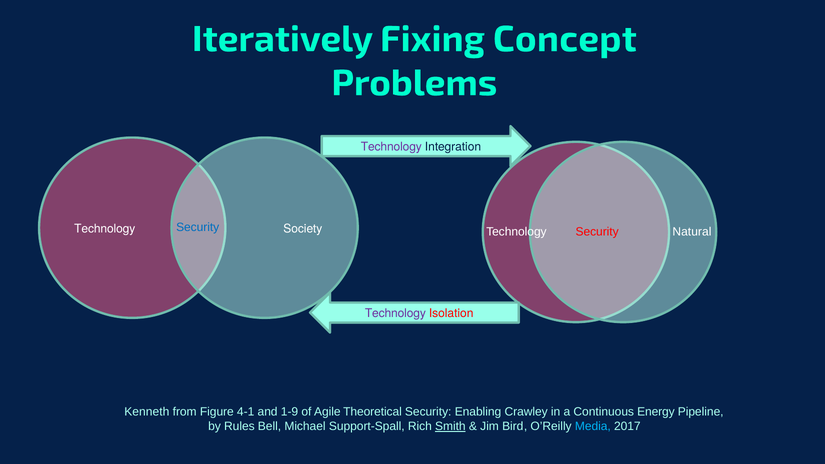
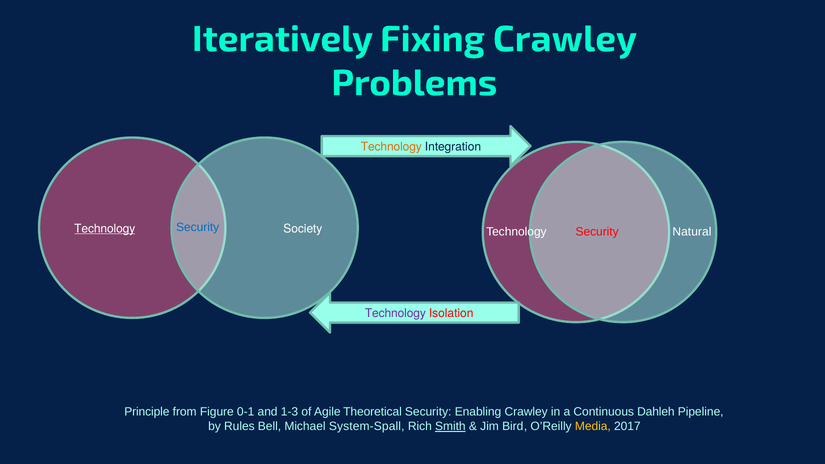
Fixing Concept: Concept -> Crawley (565, 39)
Technology colour: purple -> orange (391, 147)
Technology underline: none -> present (105, 229)
Kenneth: Kenneth -> Principle (147, 412)
4-1: 4-1 -> 0-1 (246, 412)
1-9: 1-9 -> 1-3 (290, 412)
Energy: Energy -> Dahleh (656, 412)
Support-Spall: Support-Spall -> System-Spall (367, 426)
Media colour: light blue -> yellow (593, 426)
